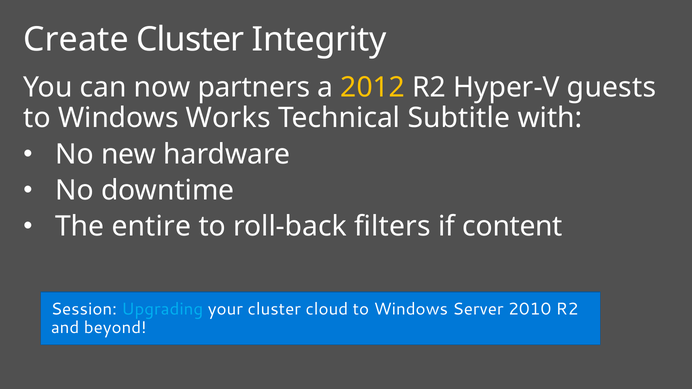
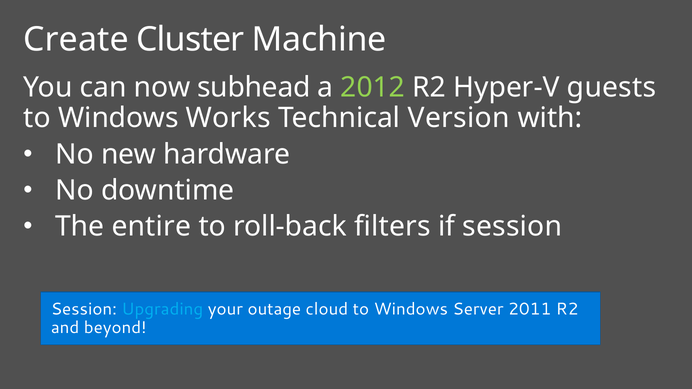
Integrity: Integrity -> Machine (319, 40)
partners: partners -> subhead (254, 88)
2012 colour: yellow -> light green (373, 88)
Subtitle: Subtitle -> Version (459, 118)
if content: content -> session (512, 227)
your cluster: cluster -> outage (274, 309)
2010: 2010 -> 2011 (530, 309)
